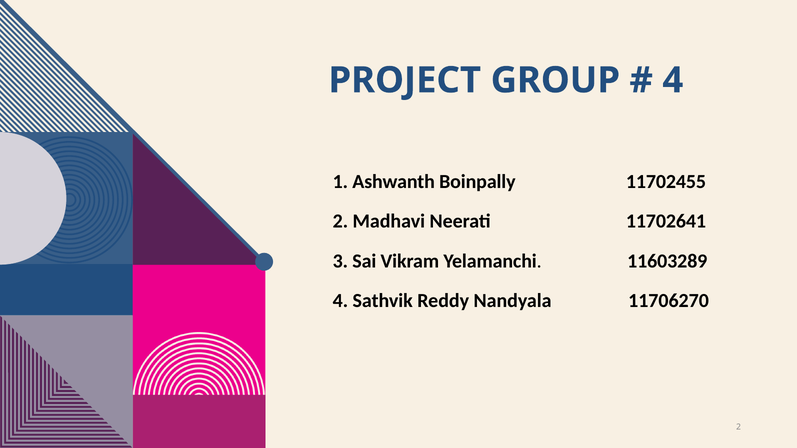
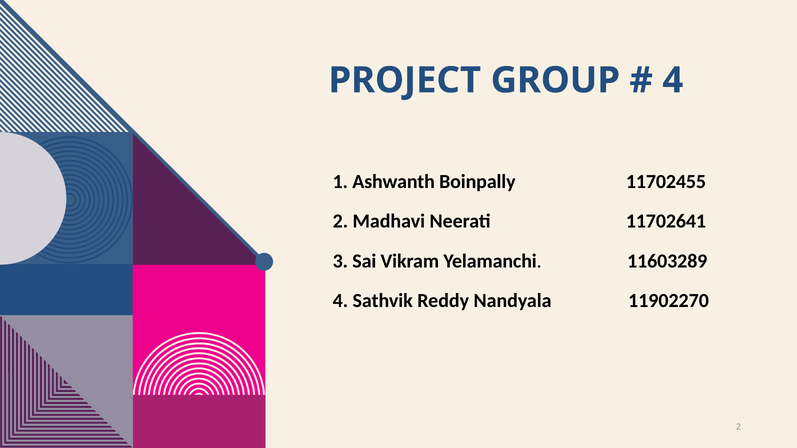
11706270: 11706270 -> 11902270 (669, 301)
